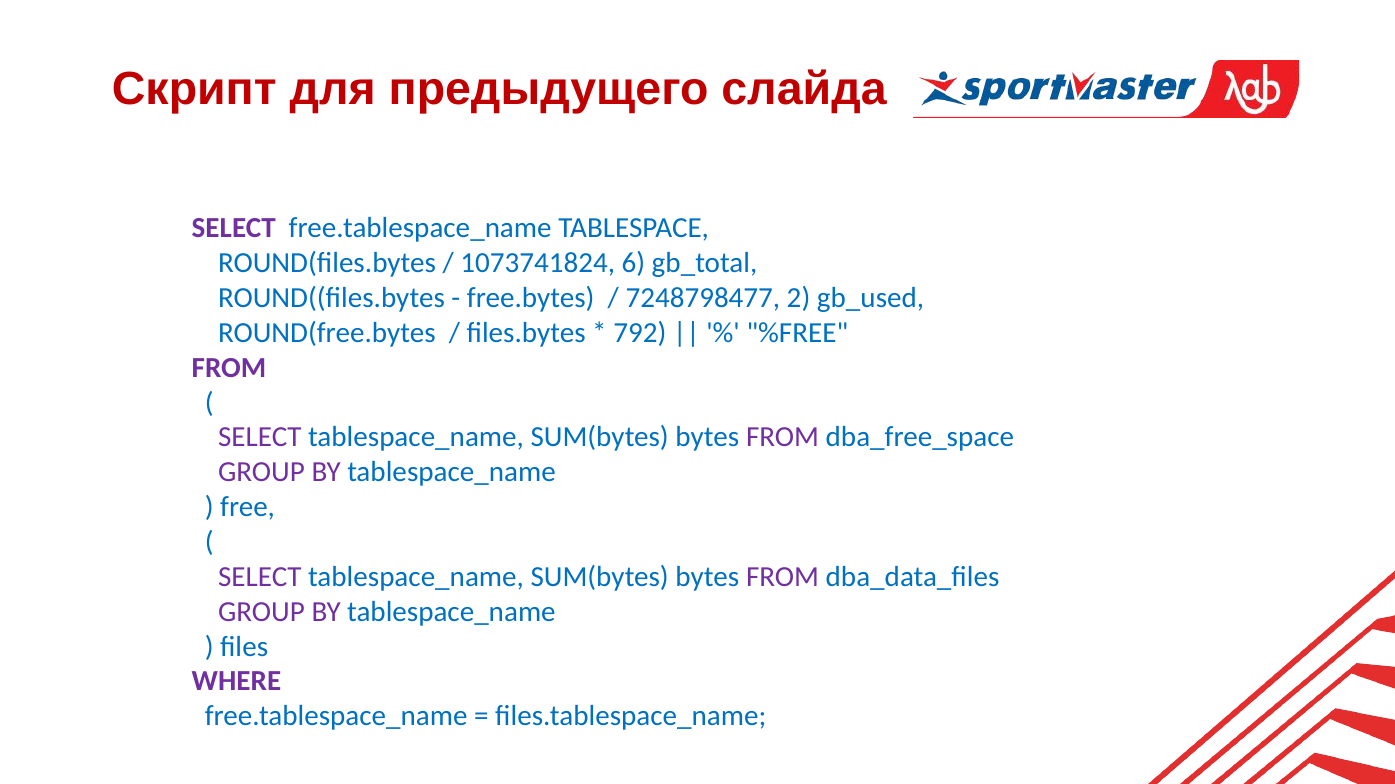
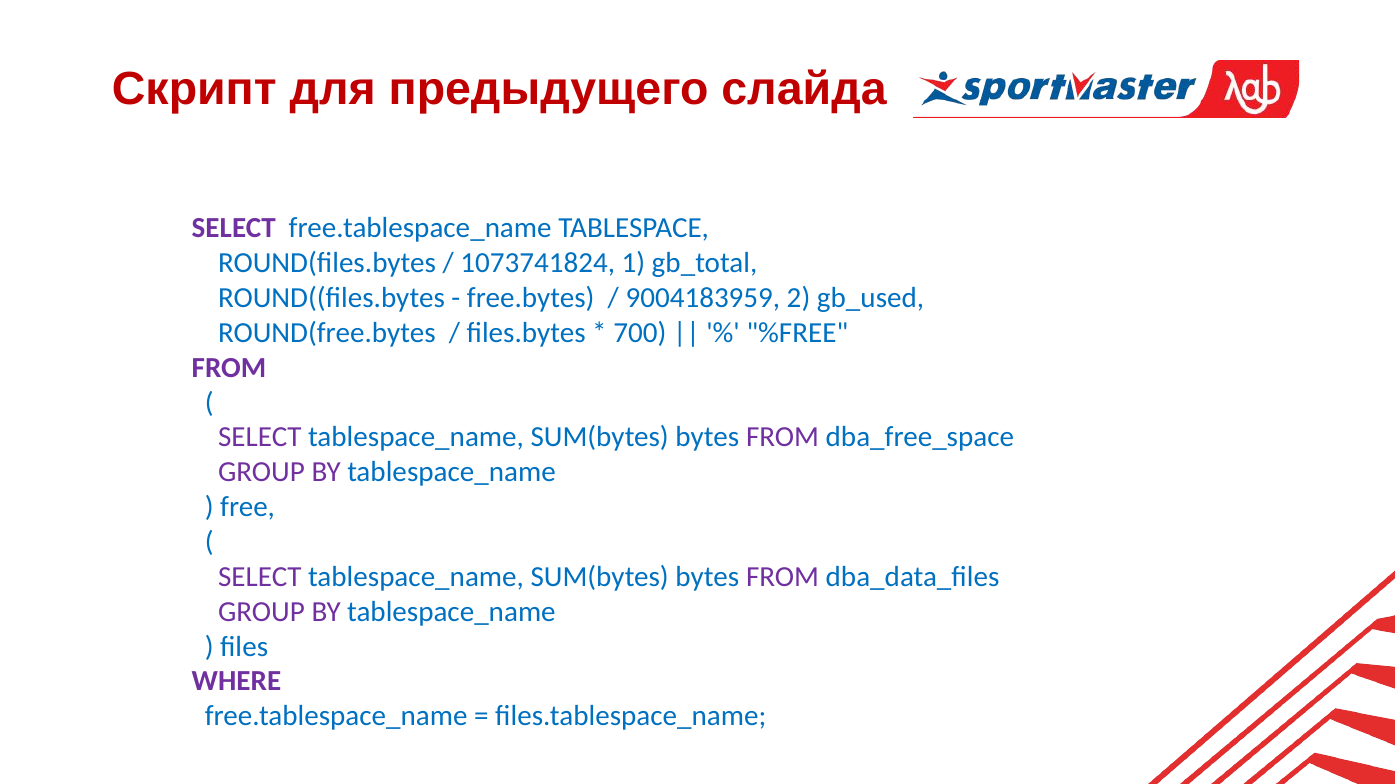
6: 6 -> 1 (633, 263)
7248798477: 7248798477 -> 9004183959 (703, 298)
792: 792 -> 700 (640, 333)
